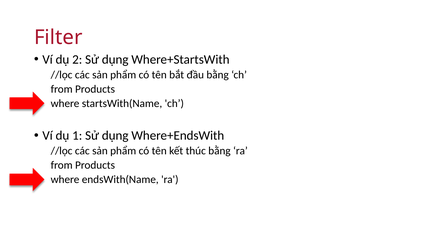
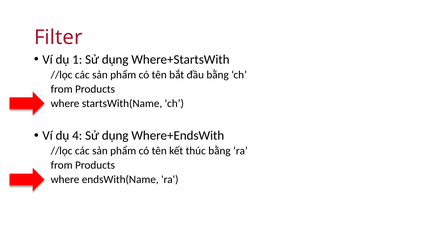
2: 2 -> 1 (77, 59)
1: 1 -> 4 (77, 135)
